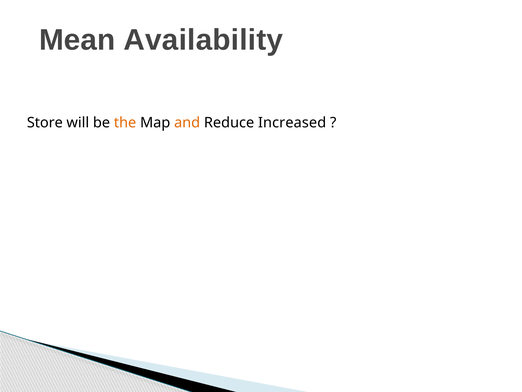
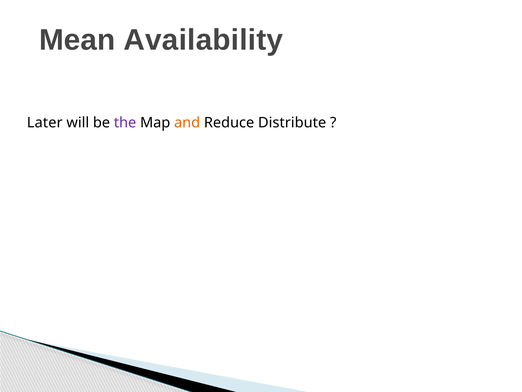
Store: Store -> Later (45, 123)
the colour: orange -> purple (125, 123)
Increased: Increased -> Distribute (292, 123)
